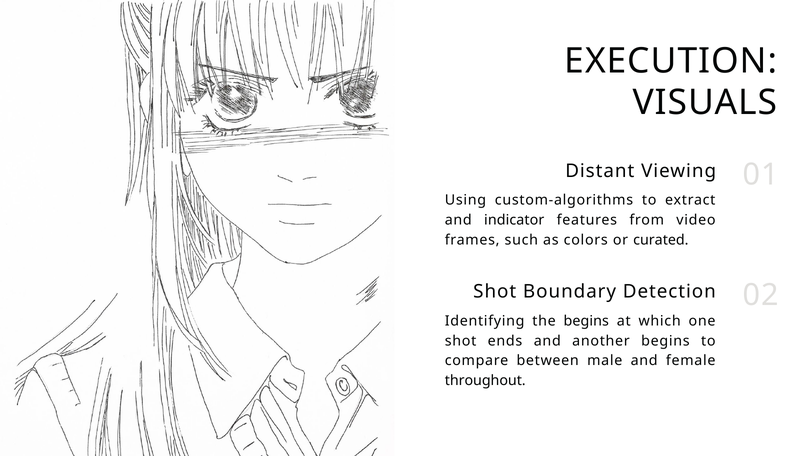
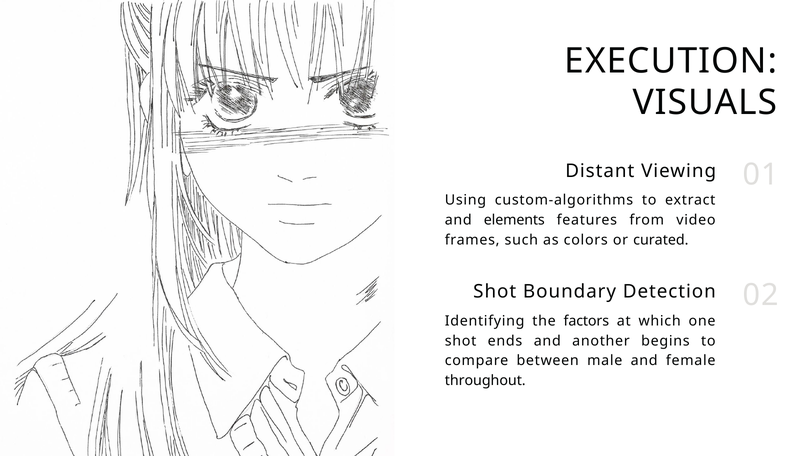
indicator: indicator -> elements (514, 221)
the begins: begins -> factors (586, 321)
